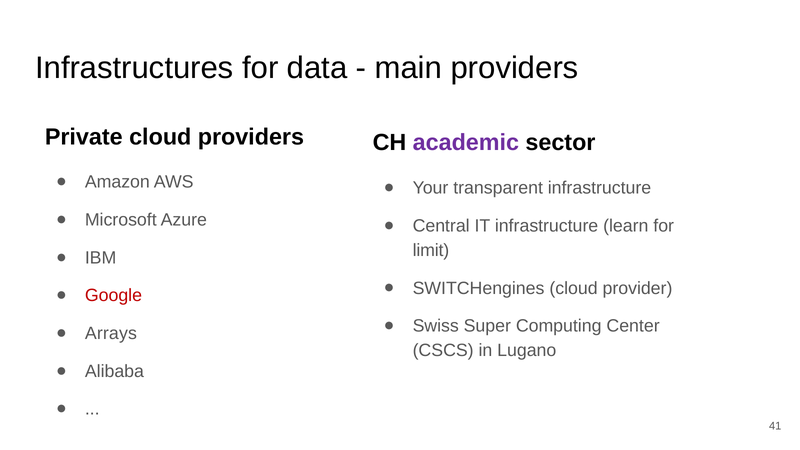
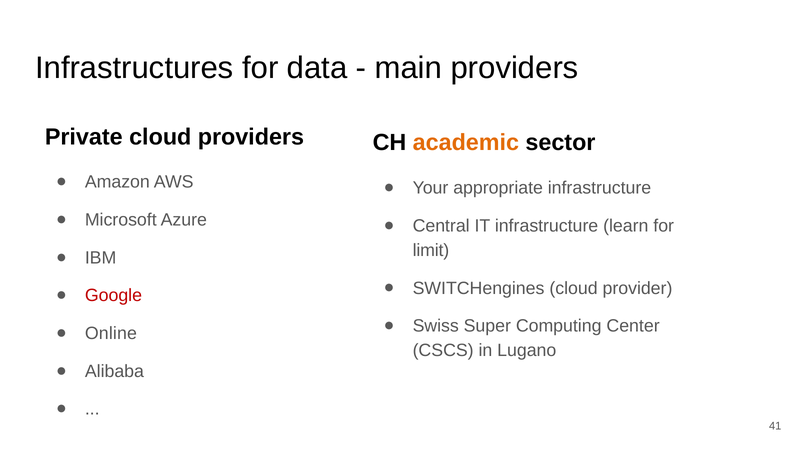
academic colour: purple -> orange (466, 143)
transparent: transparent -> appropriate (498, 188)
Arrays: Arrays -> Online (111, 333)
